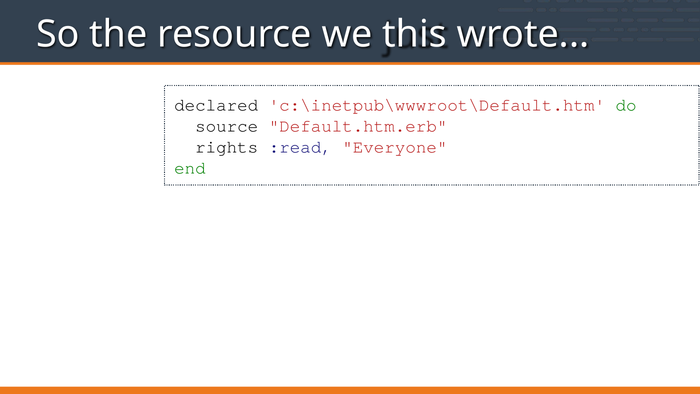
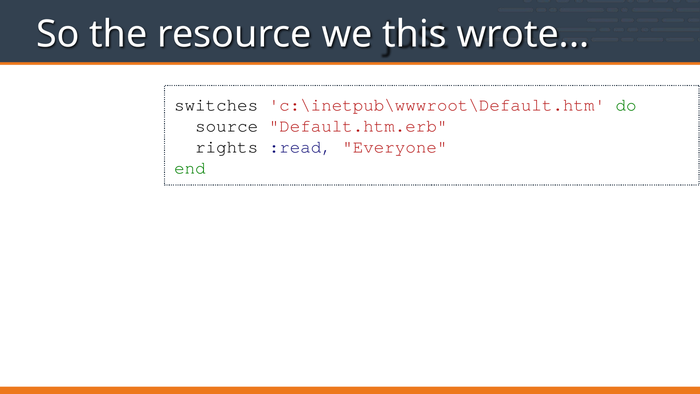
declared: declared -> switches (216, 105)
